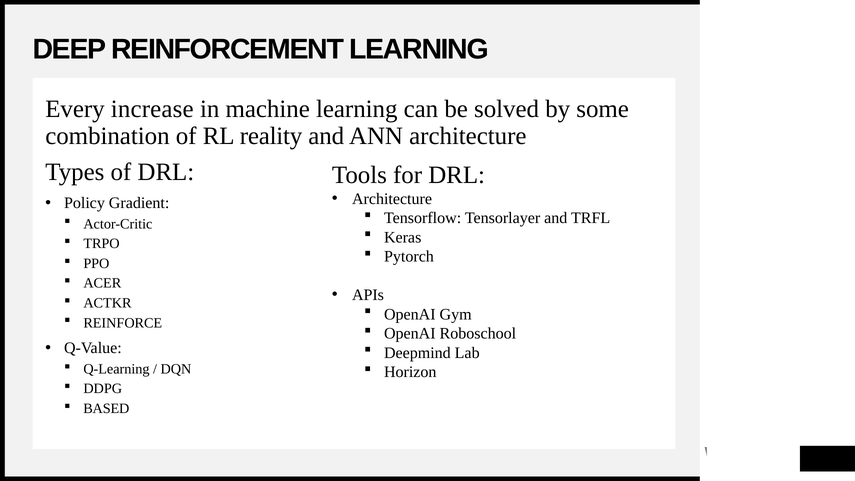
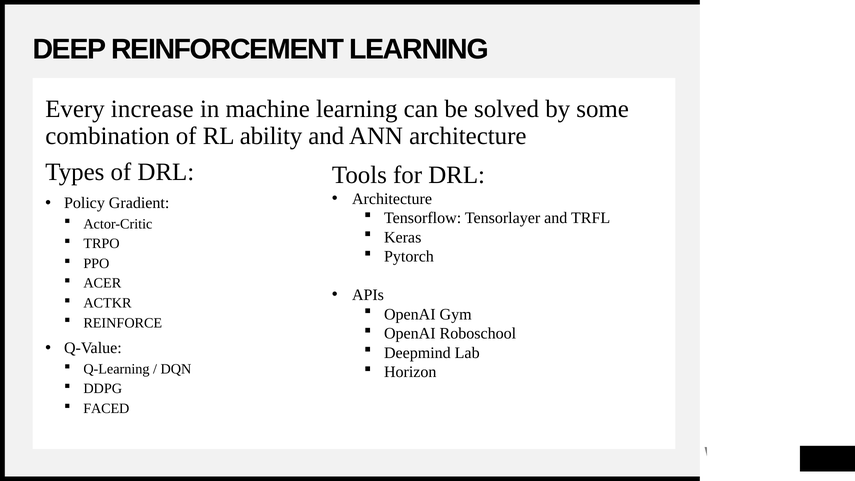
reality: reality -> ability (271, 136)
BASED: BASED -> FACED (106, 409)
